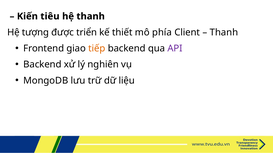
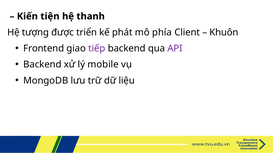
tiêu: tiêu -> tiện (50, 16)
thiết: thiết -> phát (122, 32)
Thanh: Thanh -> Khuôn (224, 32)
tiếp colour: orange -> purple (97, 49)
nghiên: nghiên -> mobile (103, 65)
